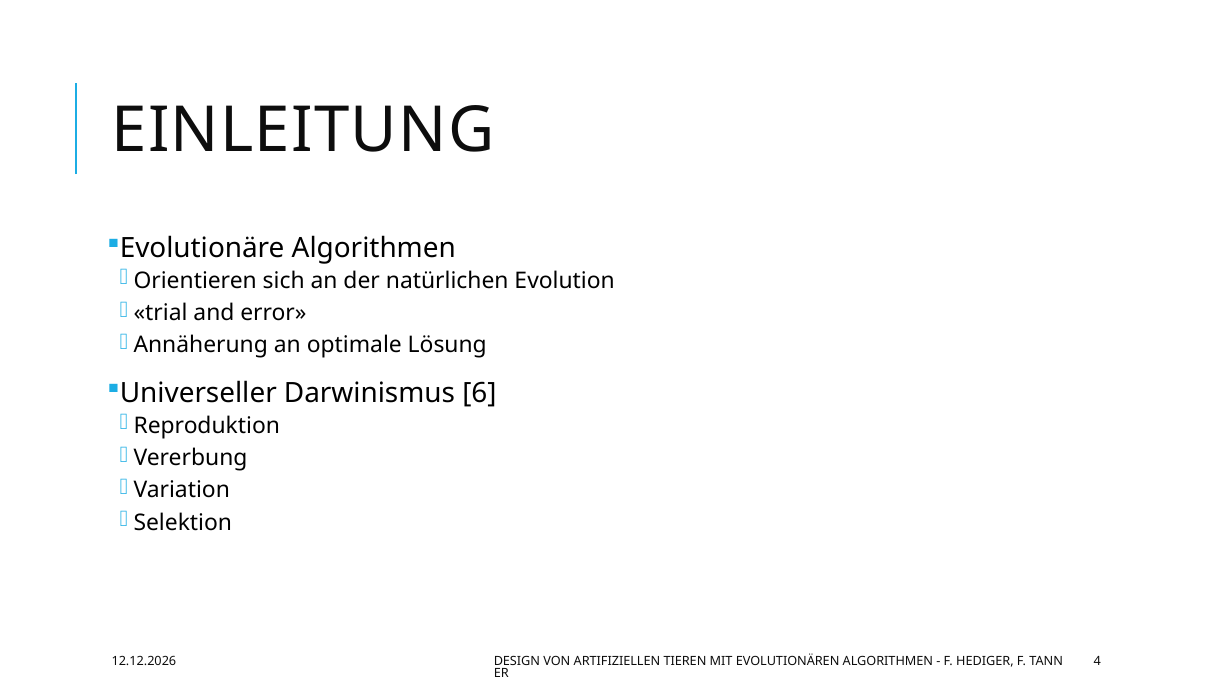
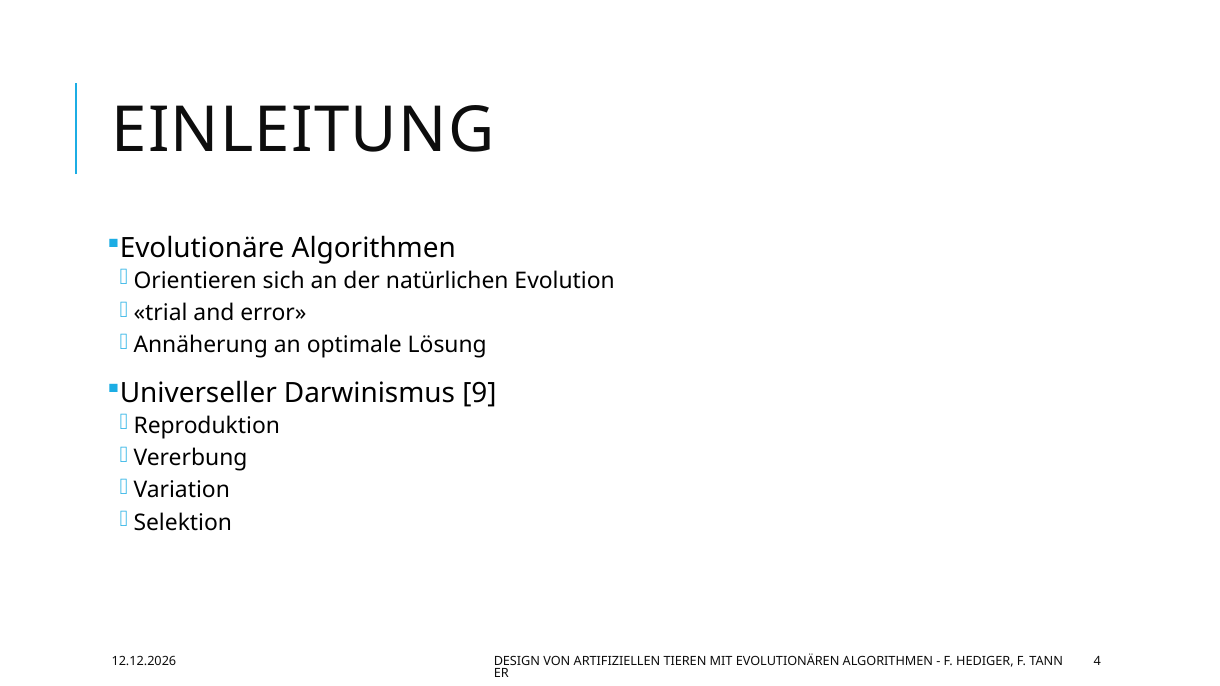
6: 6 -> 9 (479, 393)
